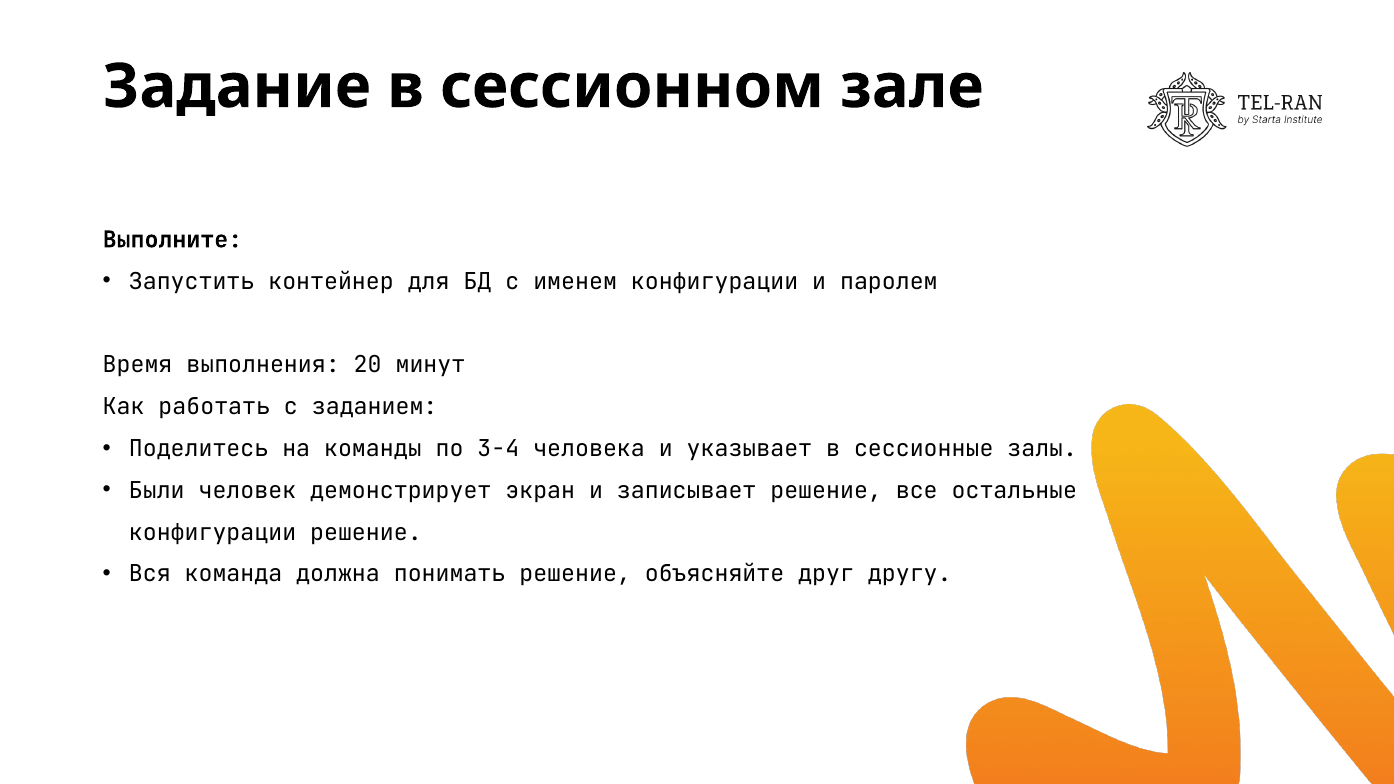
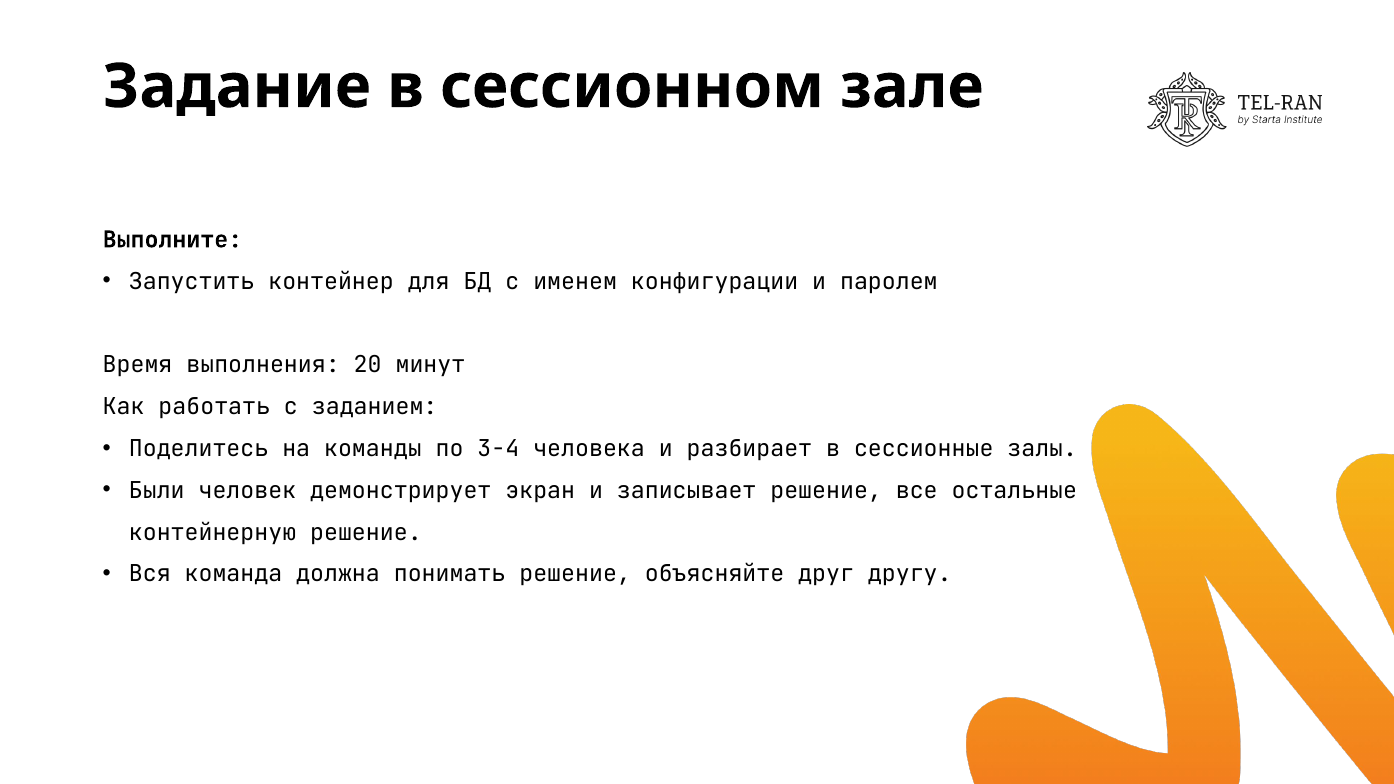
указывает: указывает -> разбирает (749, 449)
конфигурации: конфигурации -> контейнерную (213, 533)
